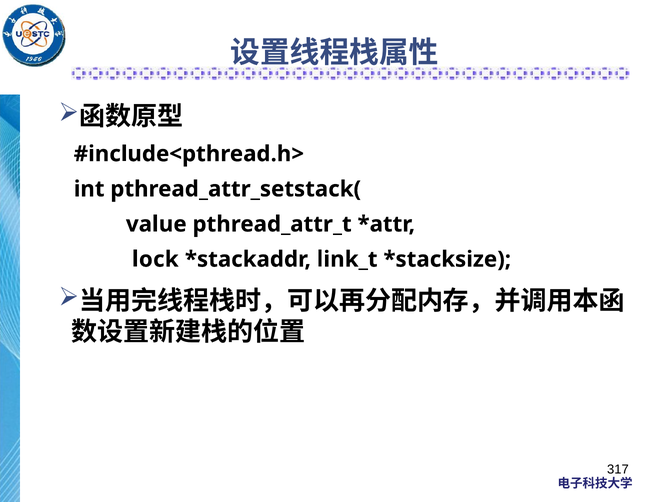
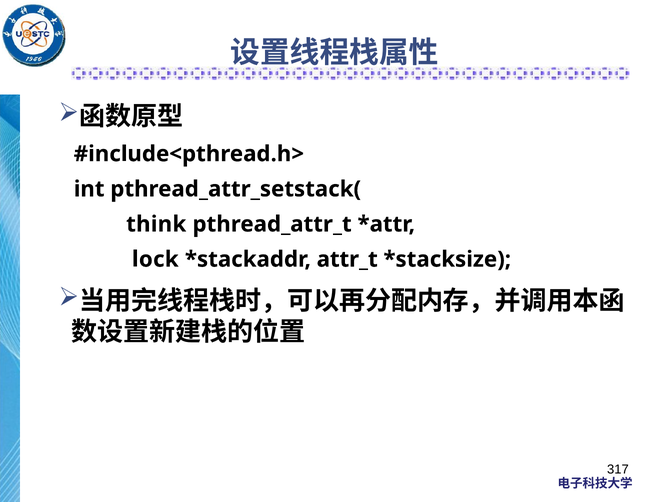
value: value -> think (156, 224)
link_t: link_t -> attr_t (347, 259)
